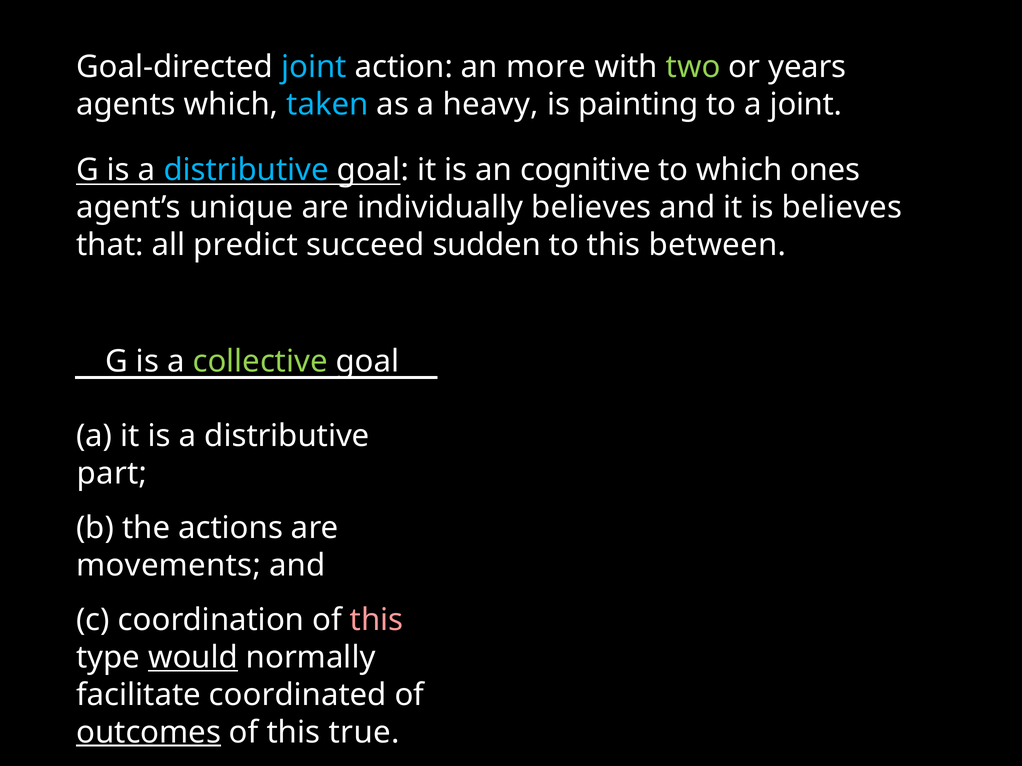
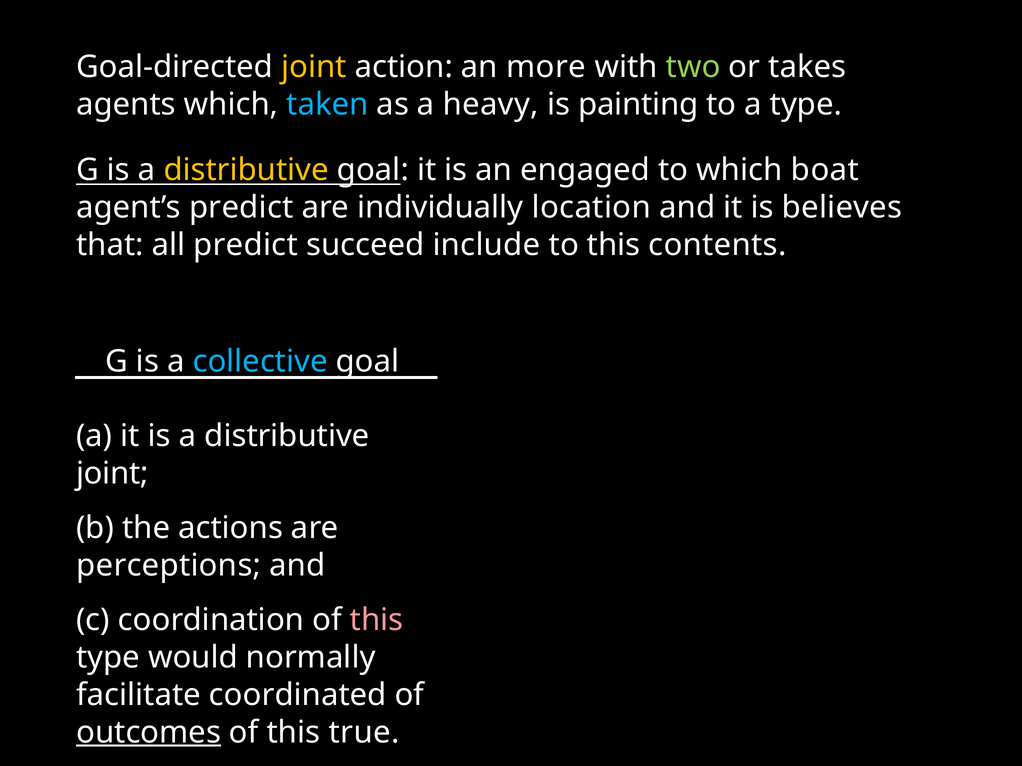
joint colour: light blue -> yellow (314, 67)
years: years -> takes (807, 67)
a joint: joint -> type (806, 105)
distributive colour: light blue -> yellow (246, 170)
cognitive: cognitive -> engaged (585, 170)
ones: ones -> boat (825, 170)
agent’s unique: unique -> predict (241, 208)
individually believes: believes -> location (591, 208)
sudden: sudden -> include (487, 245)
between: between -> contents (717, 245)
collective colour: light green -> light blue (260, 362)
part: part -> joint (112, 474)
movements: movements -> perceptions (169, 566)
would underline: present -> none (193, 658)
